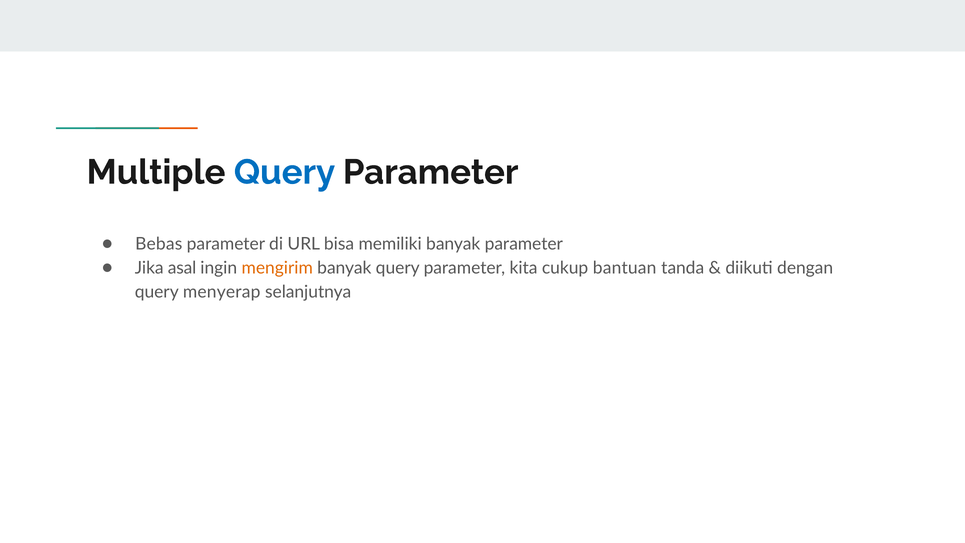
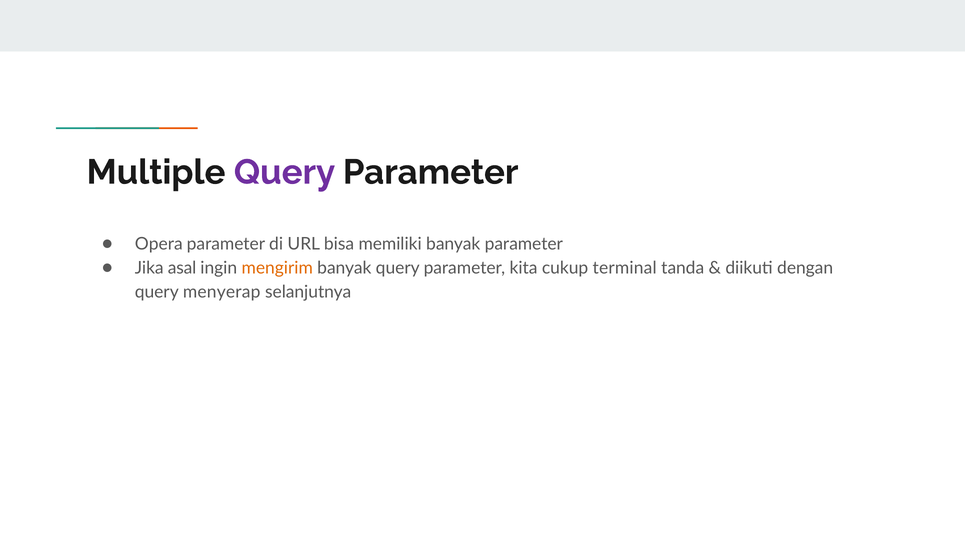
Query colour: blue -> purple (285, 172)
Bebas: Bebas -> Opera (159, 244)
bantuan: bantuan -> terminal (625, 268)
